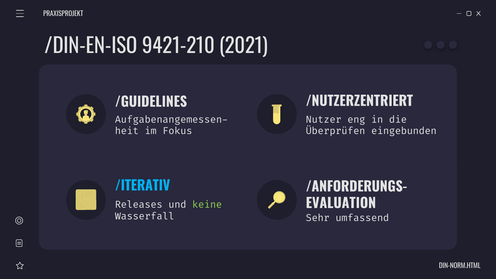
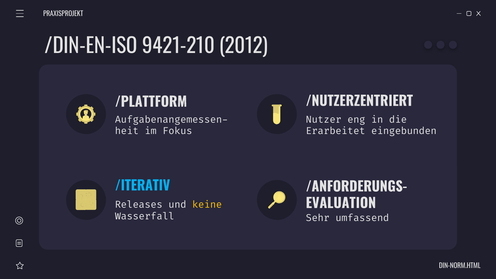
2021: 2021 -> 2012 (243, 46)
/GUIDELINES: /GUIDELINES -> /PLATTFORM (151, 102)
Überprüfen: Überprüfen -> Erarbeitet (336, 131)
keine colour: light green -> yellow (207, 205)
